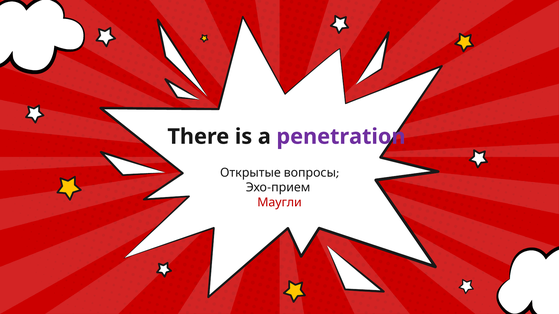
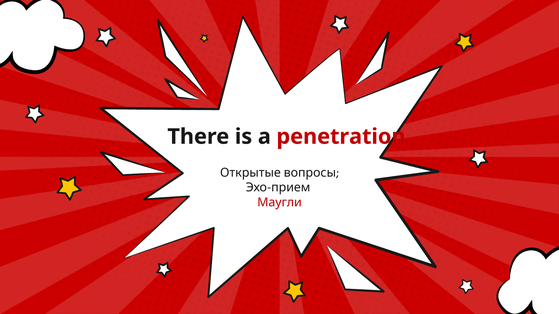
penetration colour: purple -> red (341, 137)
